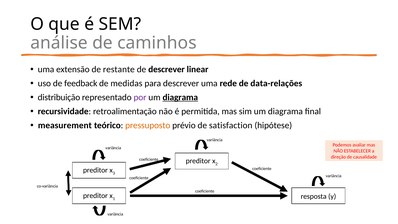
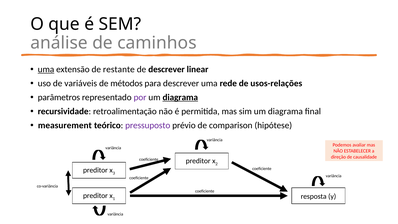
uma underline: none -> present (46, 69)
feedback: feedback -> variáveis (81, 83)
medidas: medidas -> métodos (127, 83)
data-relações: data-relações -> usos-relações (276, 83)
distribuição: distribuição -> parâmetros (59, 97)
pressuposto colour: orange -> purple (148, 125)
satisfaction: satisfaction -> comparison (231, 125)
